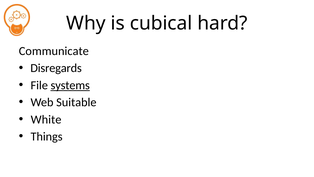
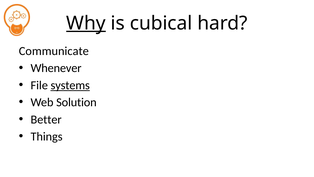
Why underline: none -> present (86, 23)
Disregards: Disregards -> Whenever (56, 68)
Suitable: Suitable -> Solution (76, 102)
White: White -> Better (46, 119)
